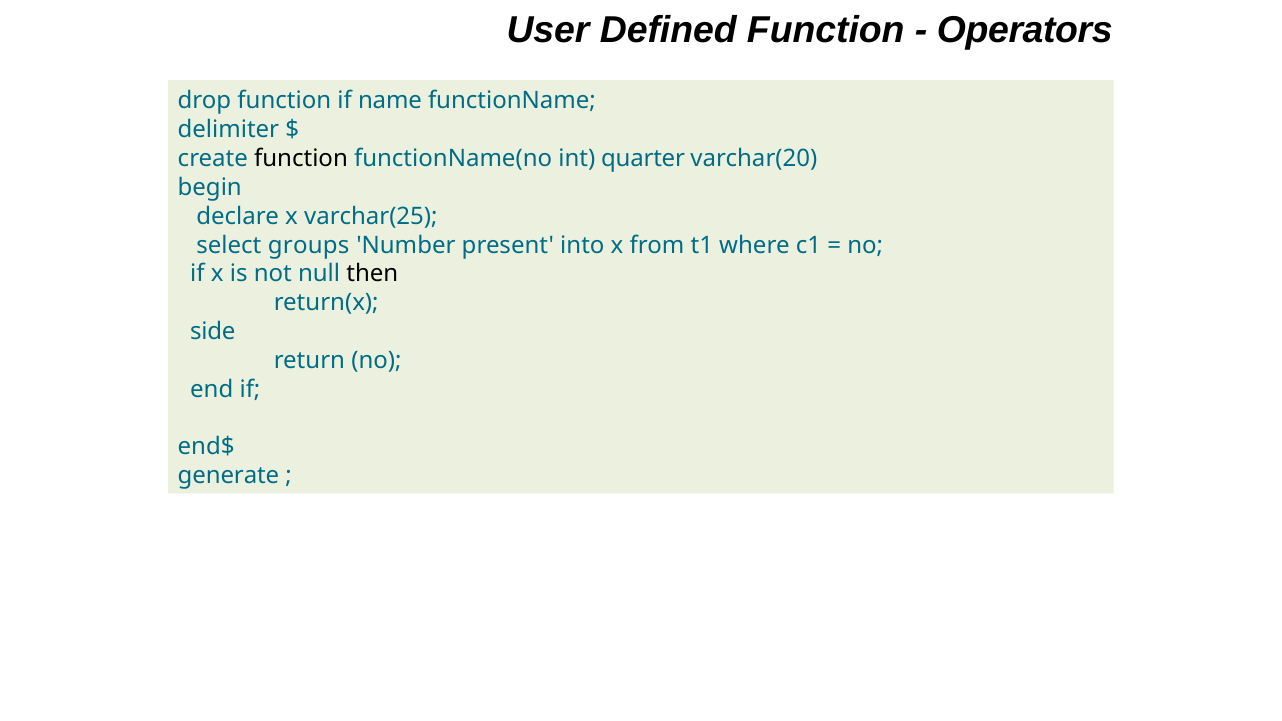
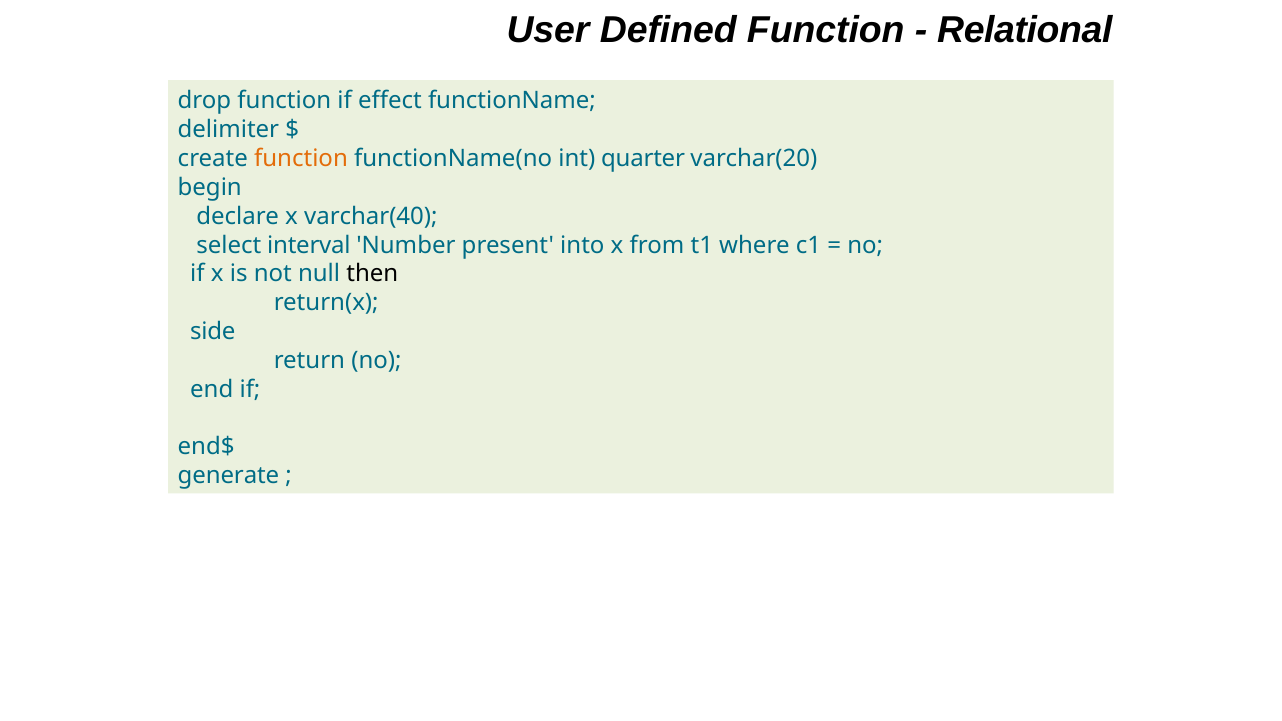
Operators: Operators -> Relational (1025, 30)
name: name -> effect (390, 101)
function colour: black -> orange (301, 159)
varchar(25: varchar(25 -> varchar(40 (371, 216)
groups: groups -> interval (309, 245)
